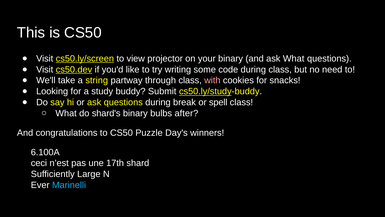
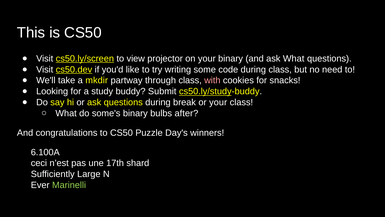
string: string -> mkdir (97, 80)
or spell: spell -> your (218, 102)
shard's: shard's -> some's (106, 113)
Marinelli colour: light blue -> light green (69, 185)
